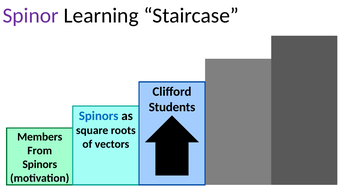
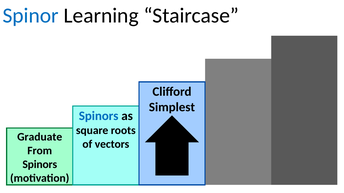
Spinor colour: purple -> blue (31, 16)
Students: Students -> Simplest (172, 107)
Members: Members -> Graduate (40, 137)
